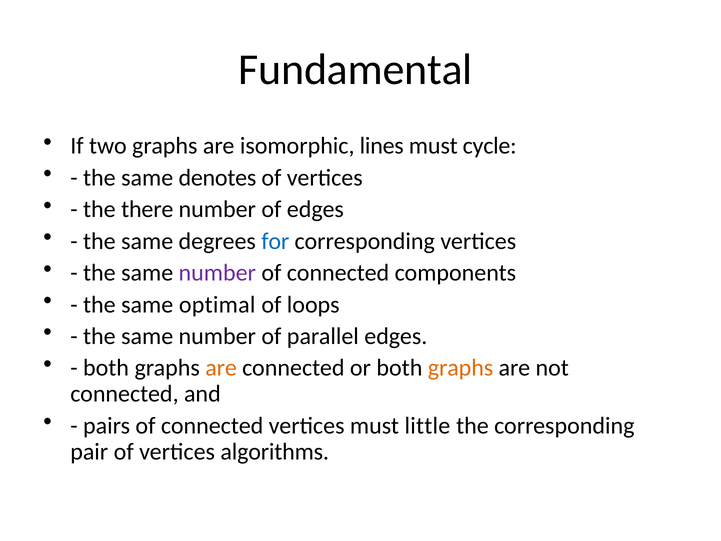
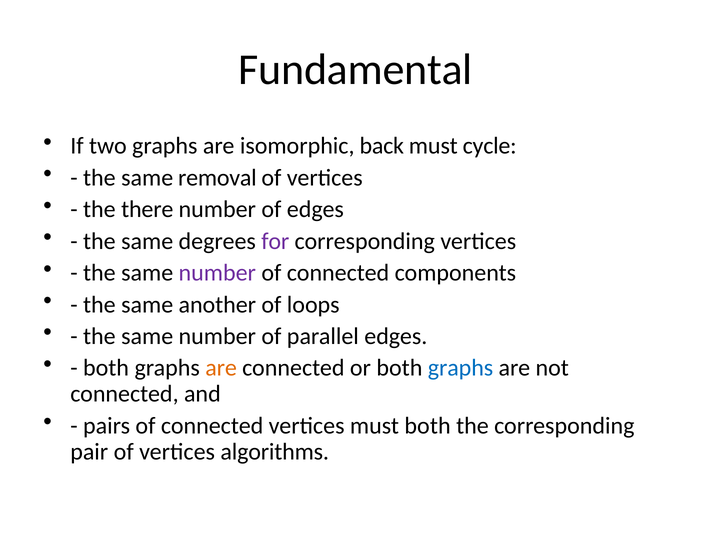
lines: lines -> back (382, 146)
denotes: denotes -> removal (217, 178)
for colour: blue -> purple (275, 241)
optimal: optimal -> another (217, 304)
graphs colour: orange -> blue (461, 368)
must little: little -> both (428, 425)
